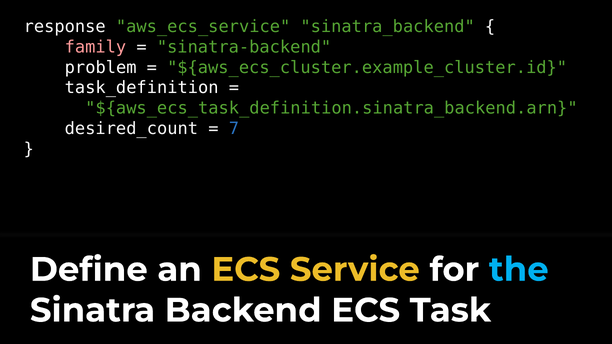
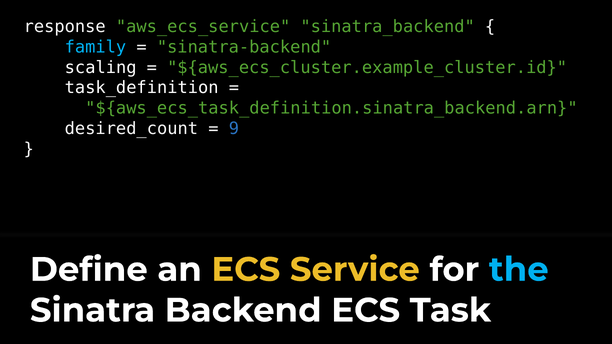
family colour: pink -> light blue (95, 47)
problem: problem -> scaling (101, 67)
7: 7 -> 9 (234, 129)
